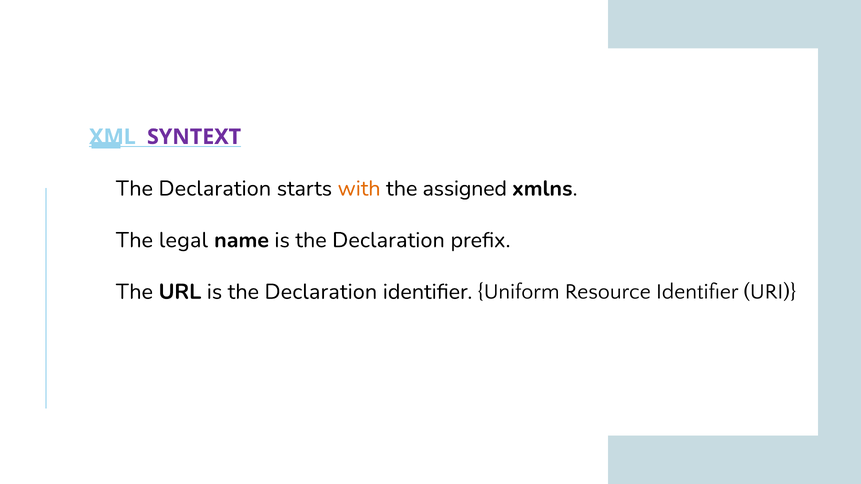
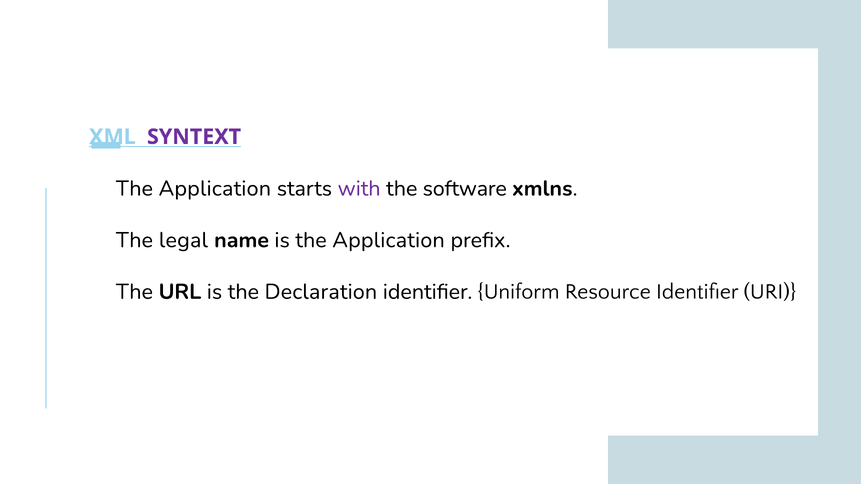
Declaration: Declaration -> Application (215, 189)
with colour: orange -> purple (359, 189)
assigned: assigned -> software (465, 189)
name is the Declaration: Declaration -> Application (388, 240)
